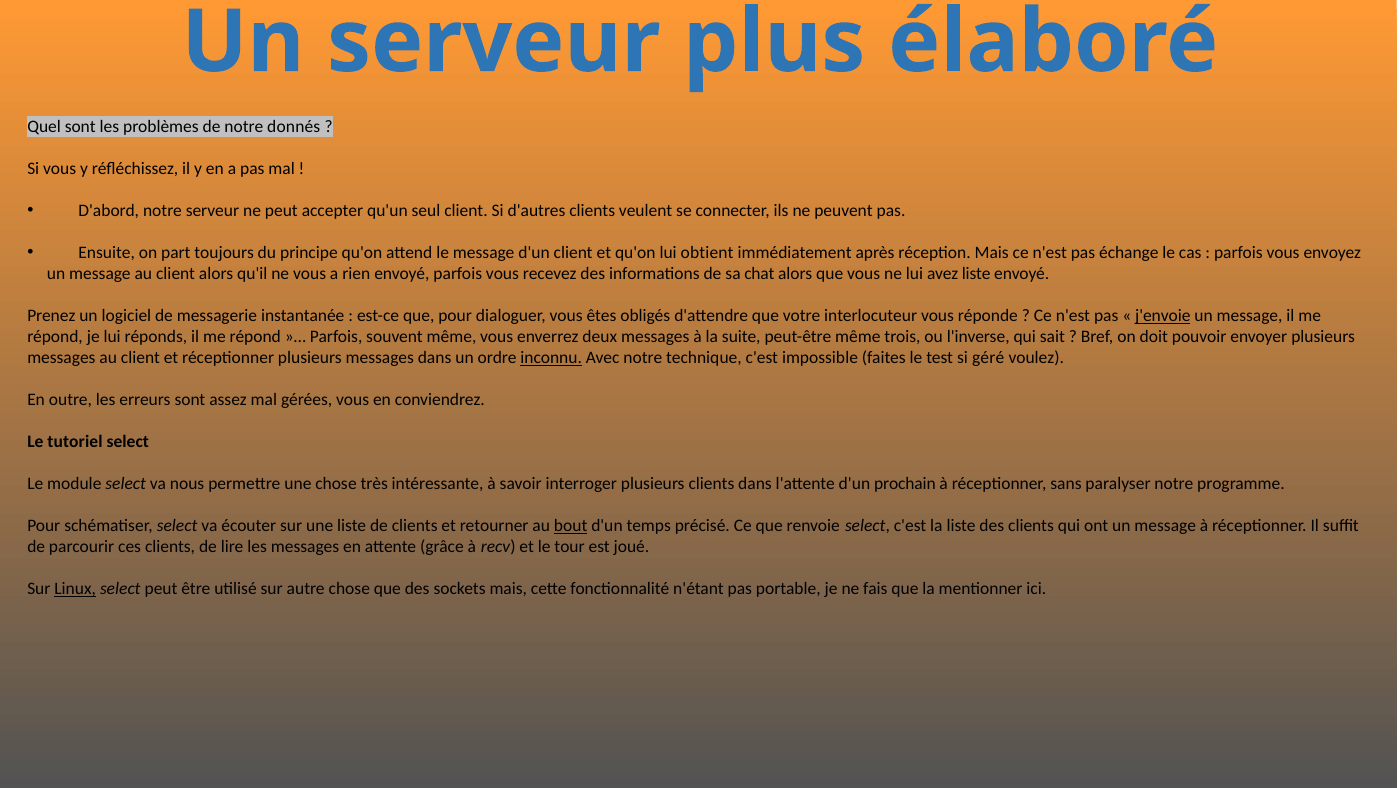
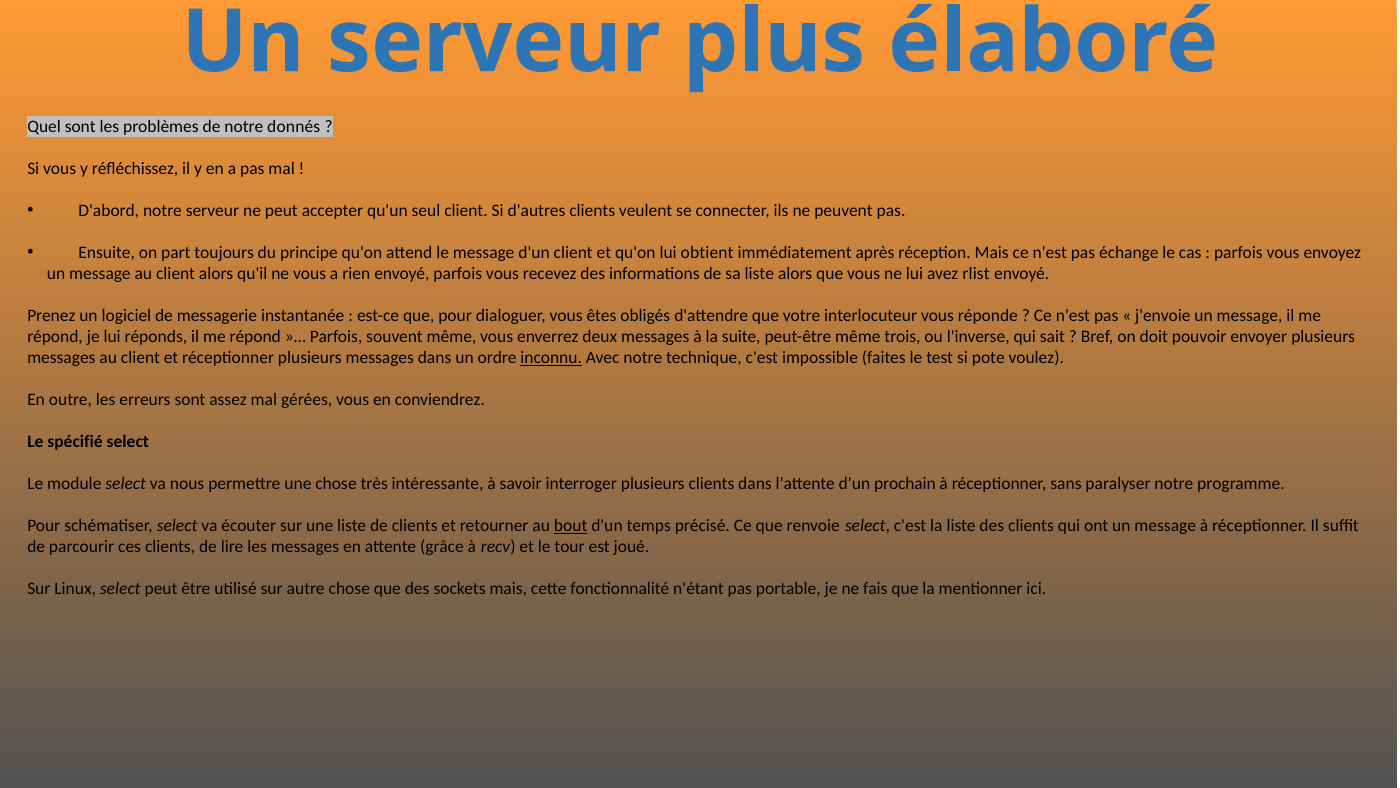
sa chat: chat -> liste (759, 273)
avez liste: liste -> rlist (976, 273)
j'envoie underline: present -> none (1163, 315)
géré: géré -> pote (988, 357)
tutoriel: tutoriel -> spécifié (75, 441)
Linux underline: present -> none (75, 588)
